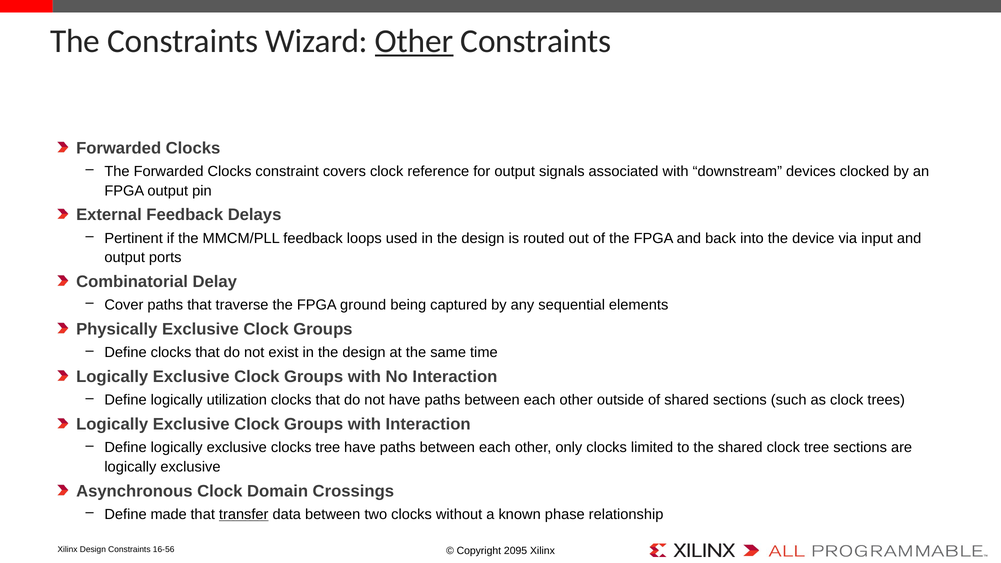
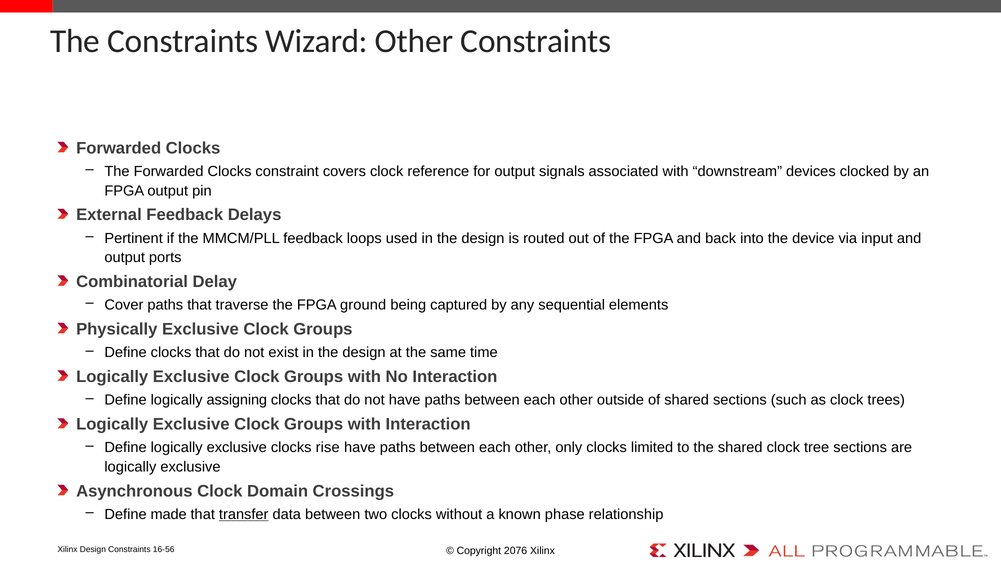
Other underline: present -> none (414, 41)
utilization: utilization -> assigning (237, 400)
clocks tree: tree -> rise (328, 448)
2095: 2095 -> 2076 (516, 551)
